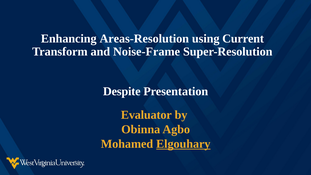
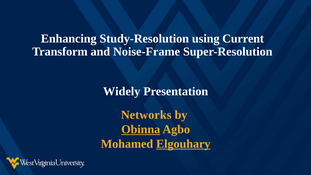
Areas-Resolution: Areas-Resolution -> Study-Resolution (144, 39)
Despite: Despite -> Widely (122, 91)
Evaluator: Evaluator -> Networks (146, 115)
Obinna underline: none -> present (141, 129)
